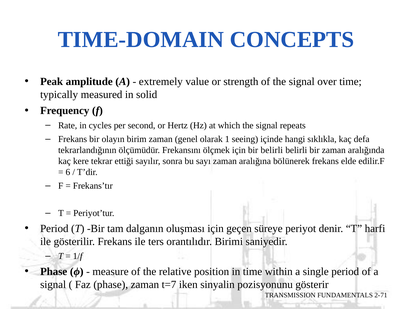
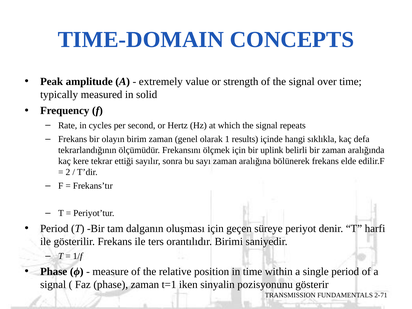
seeing: seeing -> results (245, 139)
bir belirli: belirli -> uplink (272, 150)
6: 6 -> 2 (68, 172)
t=7: t=7 -> t=1 (169, 285)
